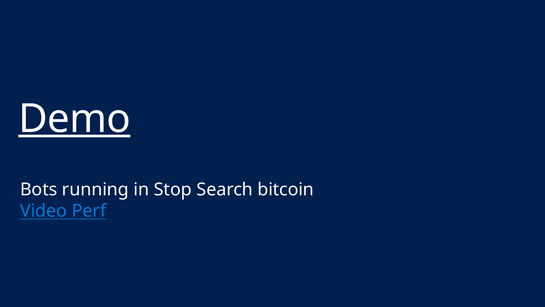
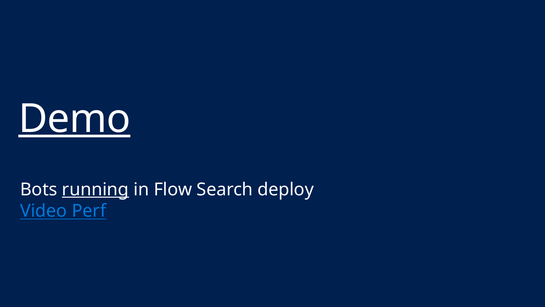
running underline: none -> present (95, 189)
Stop: Stop -> Flow (173, 189)
bitcoin: bitcoin -> deploy (286, 189)
